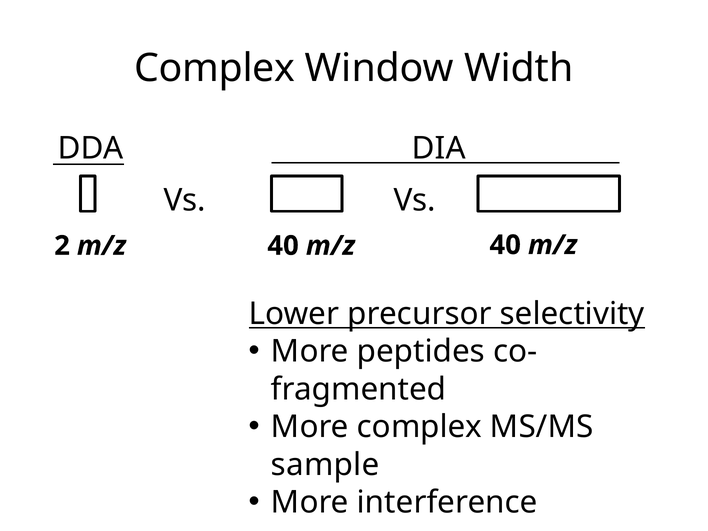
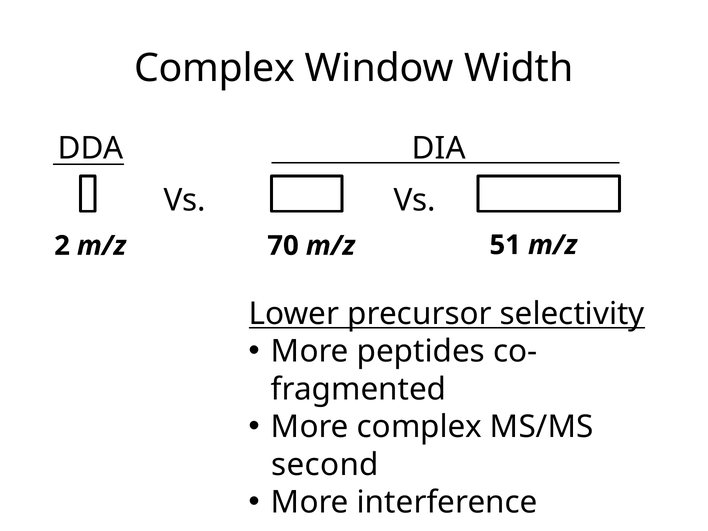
2 m/z 40: 40 -> 70 (283, 246)
40: 40 -> 51 (505, 245)
sample: sample -> second (325, 465)
